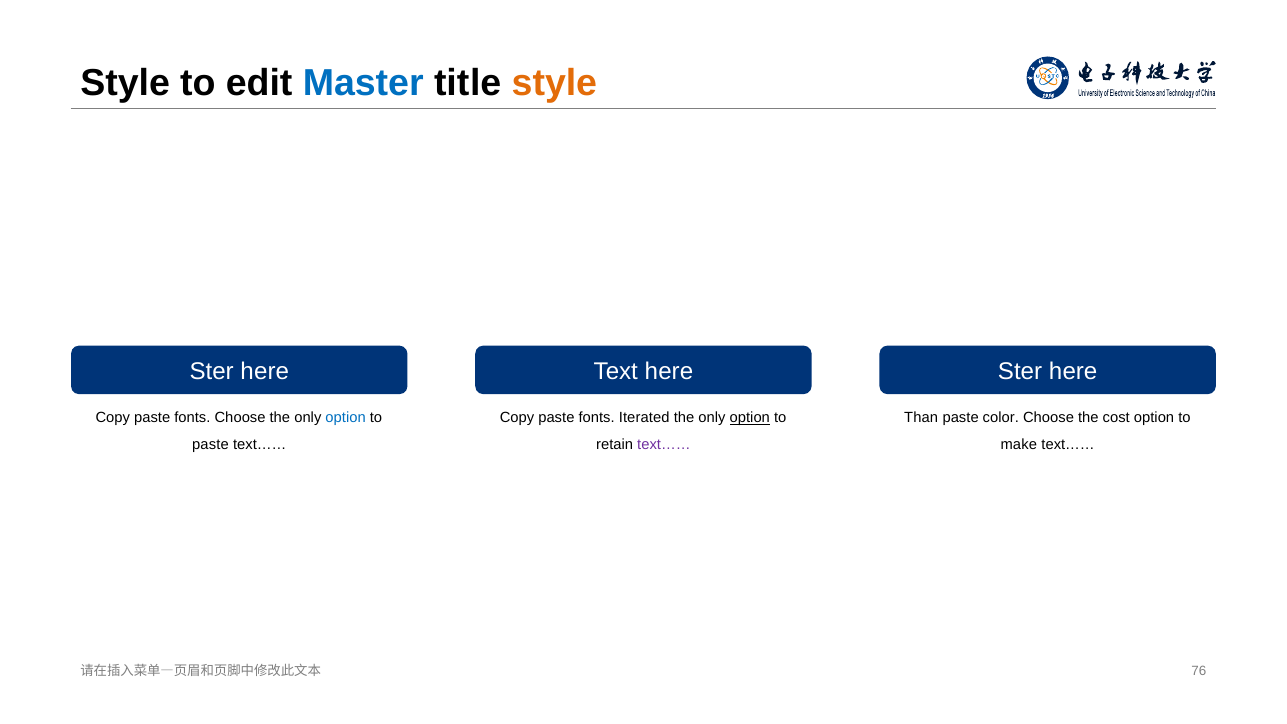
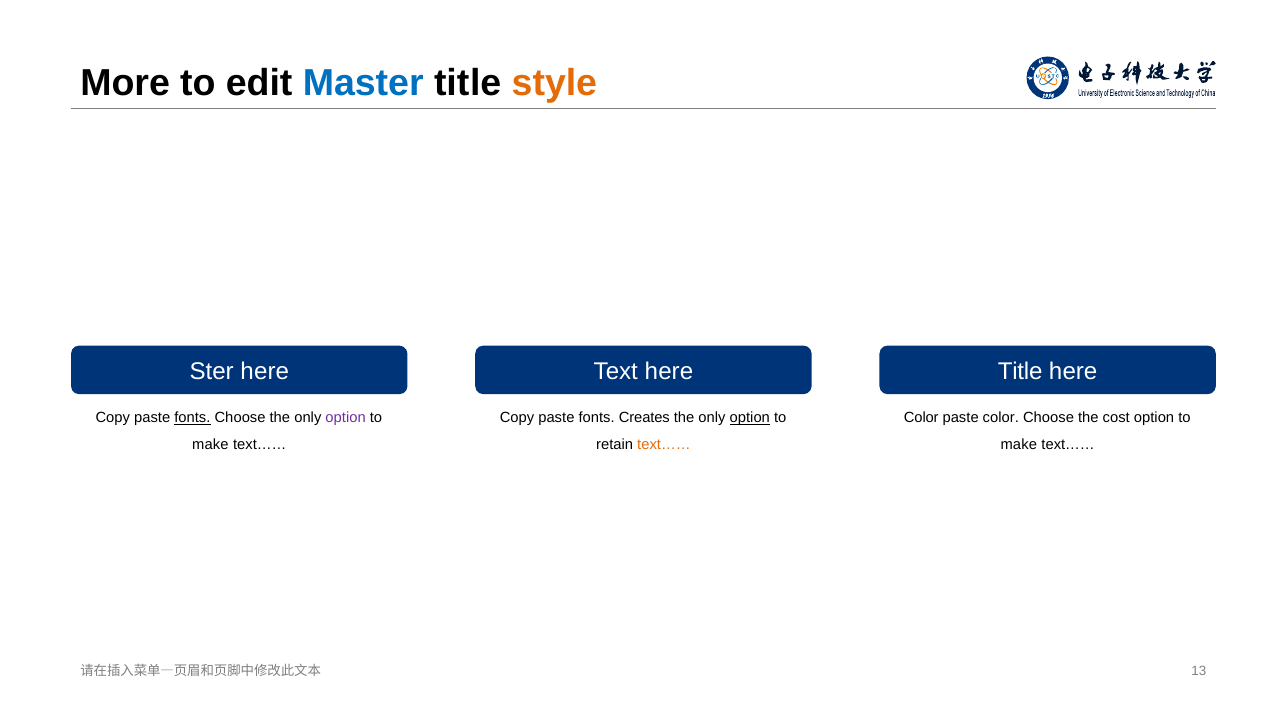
Style: Style -> More (125, 83)
Ster: Ster -> Title (1020, 372)
fonts underline: none -> present (192, 418)
option colour: blue -> purple (346, 418)
Iterated: Iterated -> Creates (644, 418)
Than: Than -> Color (921, 418)
paste: paste -> make (210, 444)
text…… colour: purple -> orange (664, 444)
76: 76 -> 13 (1199, 671)
